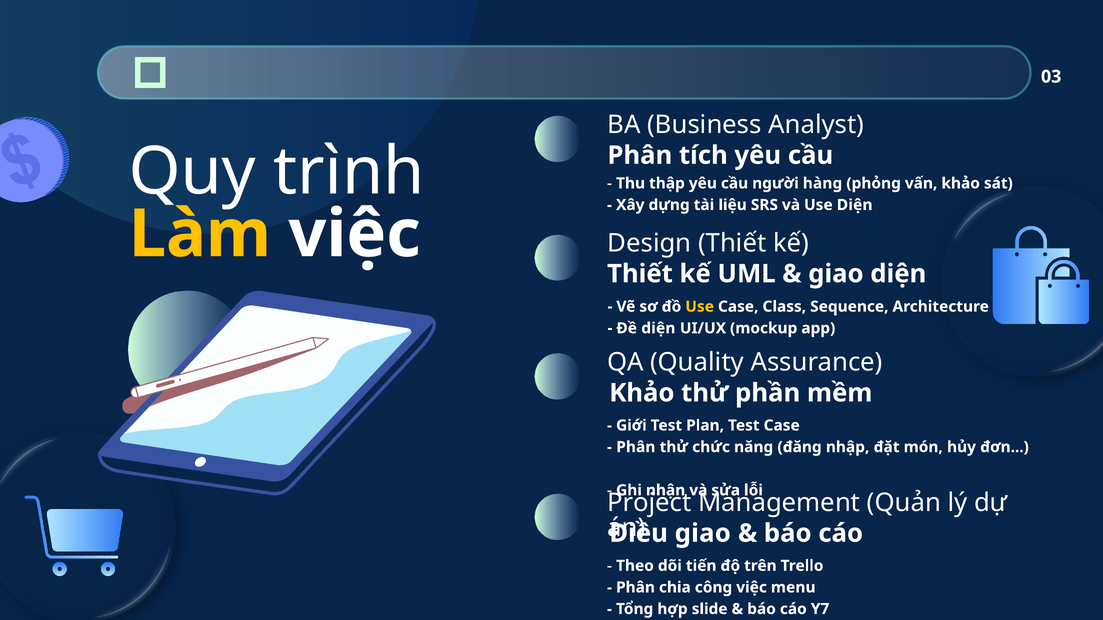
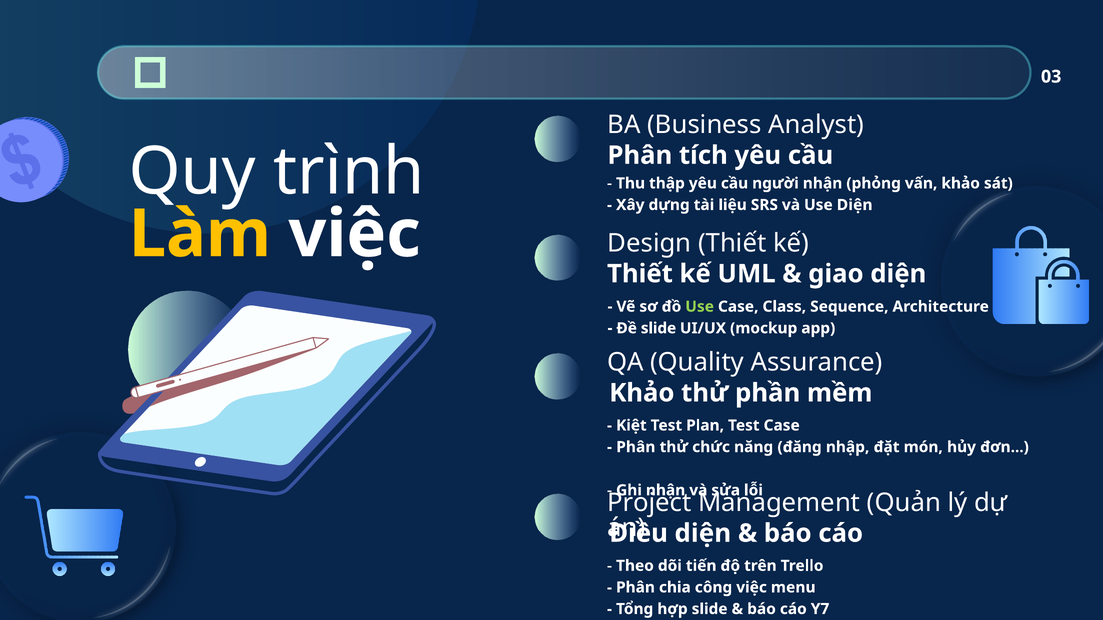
người hàng: hàng -> nhận (823, 183)
Use colour: yellow -> light green (700, 307)
Đề diện: diện -> slide (659, 328)
Giới: Giới -> Kiệt (631, 426)
giao: giao -> diện (703, 534)
